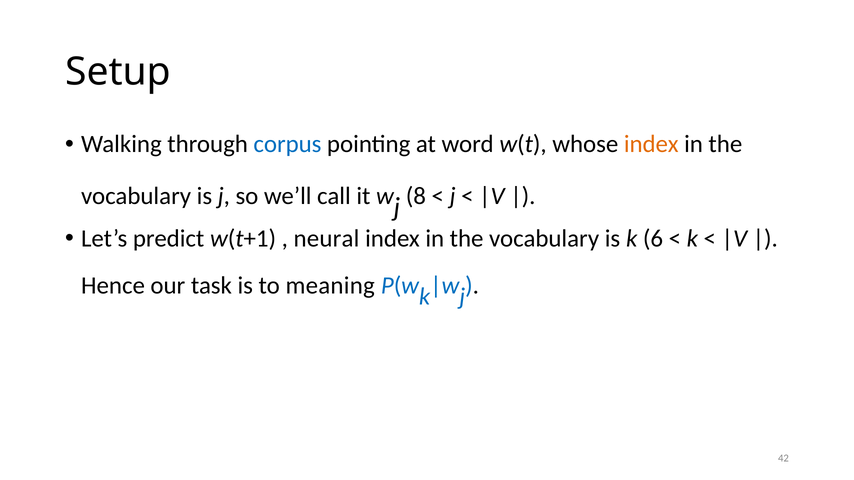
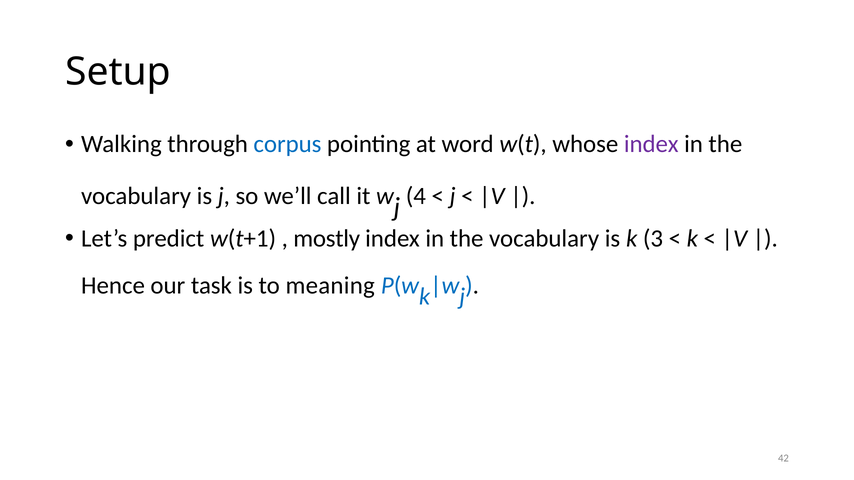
index colour: orange -> purple (651, 144)
8: 8 -> 4 (416, 196)
neural: neural -> mostly (327, 239)
6: 6 -> 3 (653, 239)
